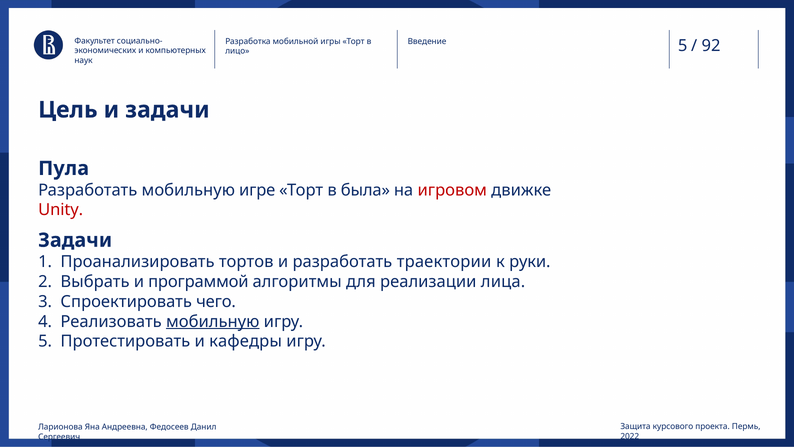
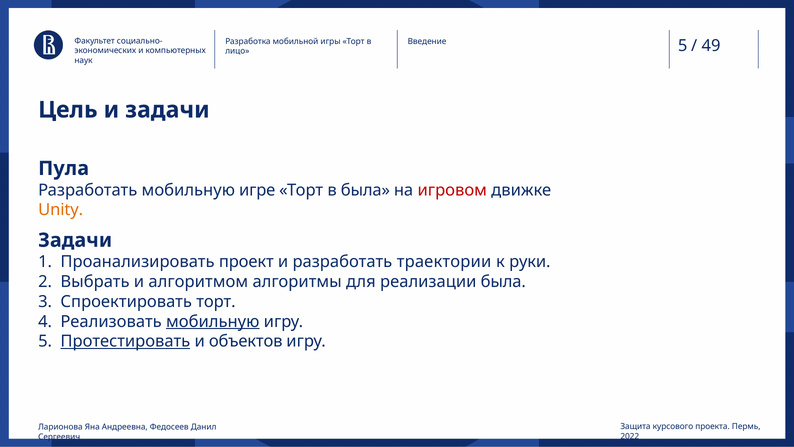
92: 92 -> 49 (711, 46)
Unity colour: red -> orange (61, 210)
тортов: тортов -> проект (246, 262)
программой: программой -> алгоритмом (198, 282)
реализации лица: лица -> была (503, 282)
Спроектировать чего: чего -> торт (216, 301)
Протестировать underline: none -> present (125, 341)
кафедры: кафедры -> объектов (246, 341)
